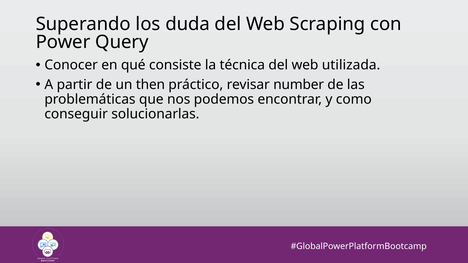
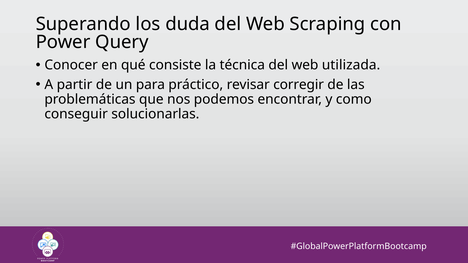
then: then -> para (150, 85)
number: number -> corregir (299, 85)
